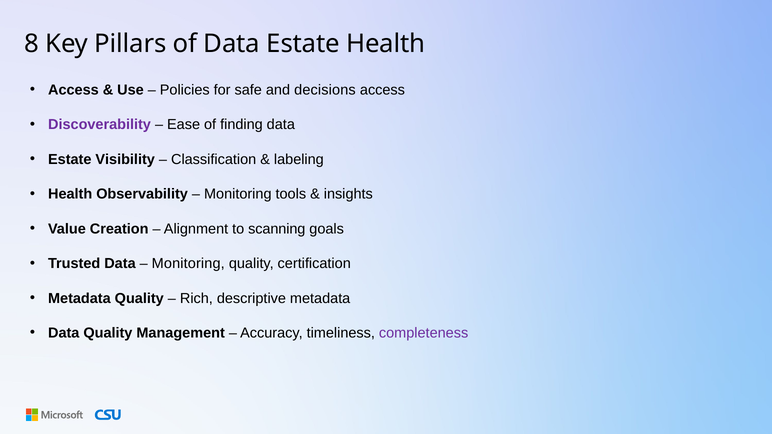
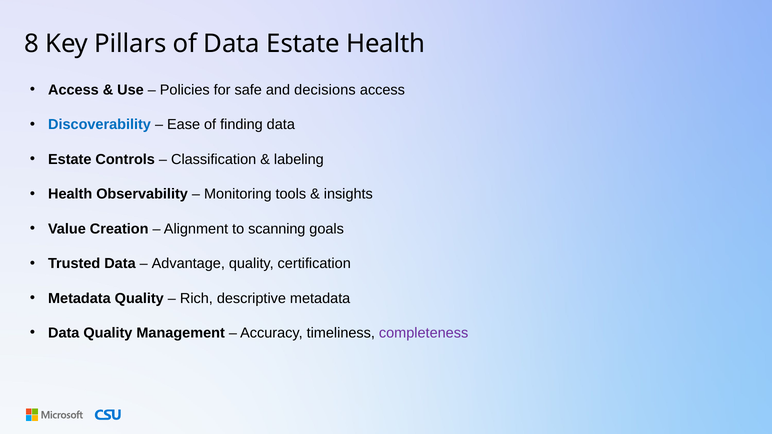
Discoverability colour: purple -> blue (100, 125)
Visibility: Visibility -> Controls (125, 159)
Monitoring: Monitoring -> Advantage (188, 264)
